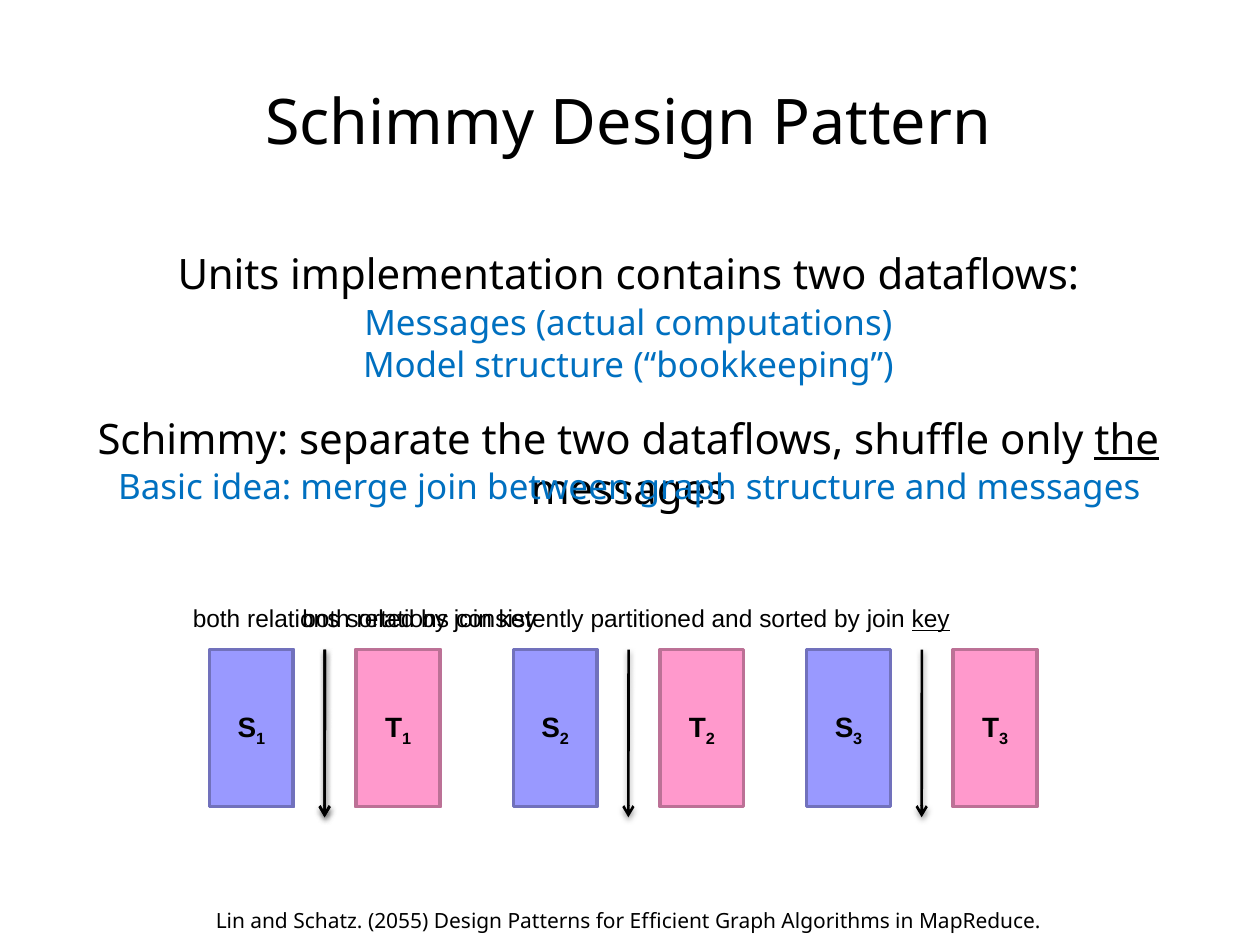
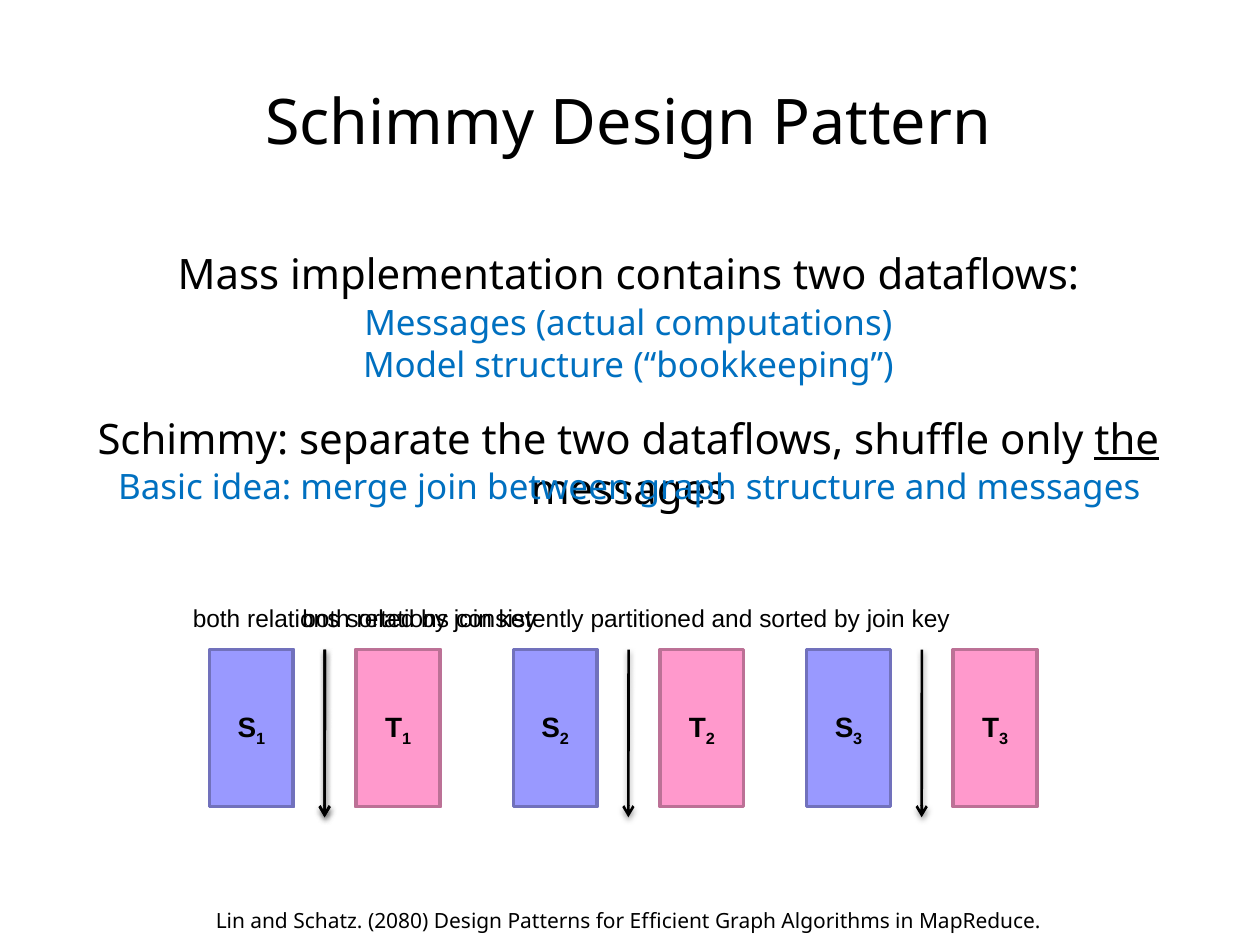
Units: Units -> Mass (228, 276)
key underline: present -> none (931, 620)
2055: 2055 -> 2080 (398, 921)
